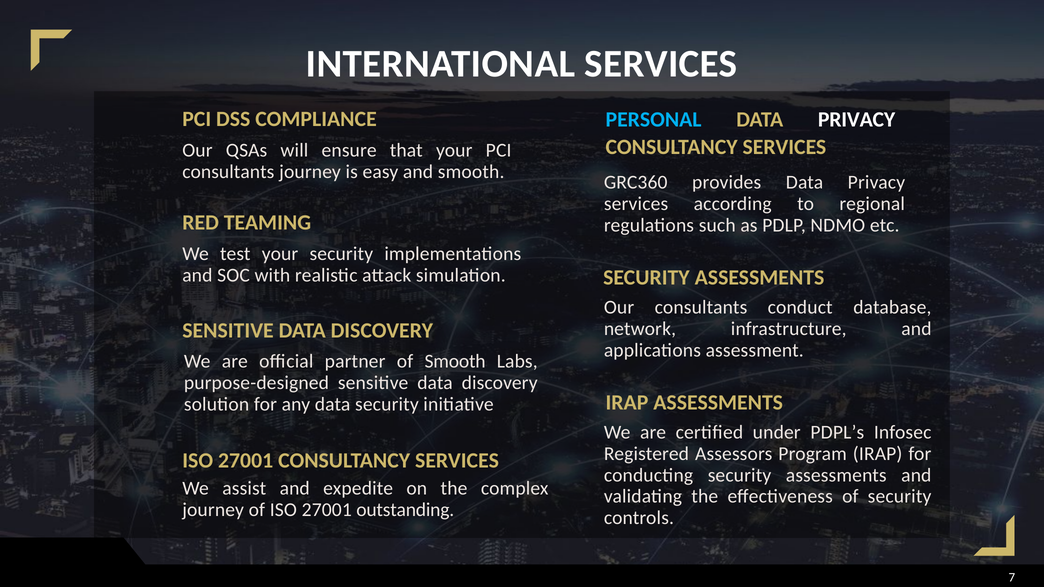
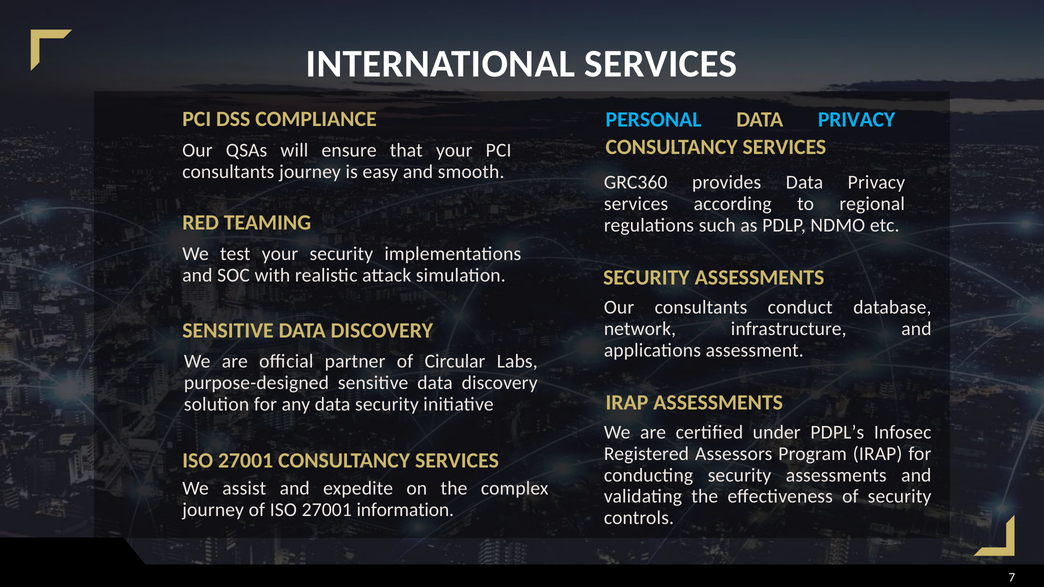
PRIVACY colour: white -> light blue (857, 120)
of Smooth: Smooth -> Circular (455, 362)
outstanding: outstanding -> information (405, 510)
